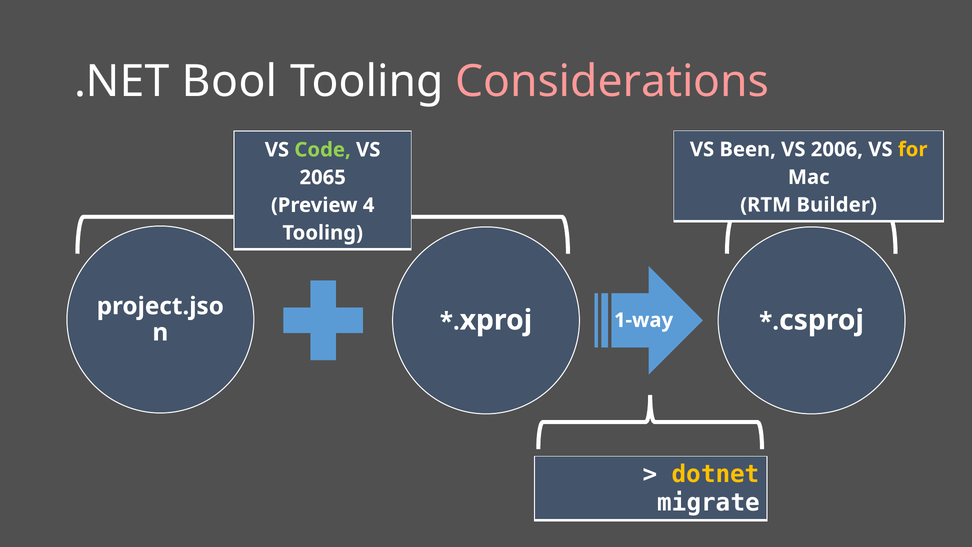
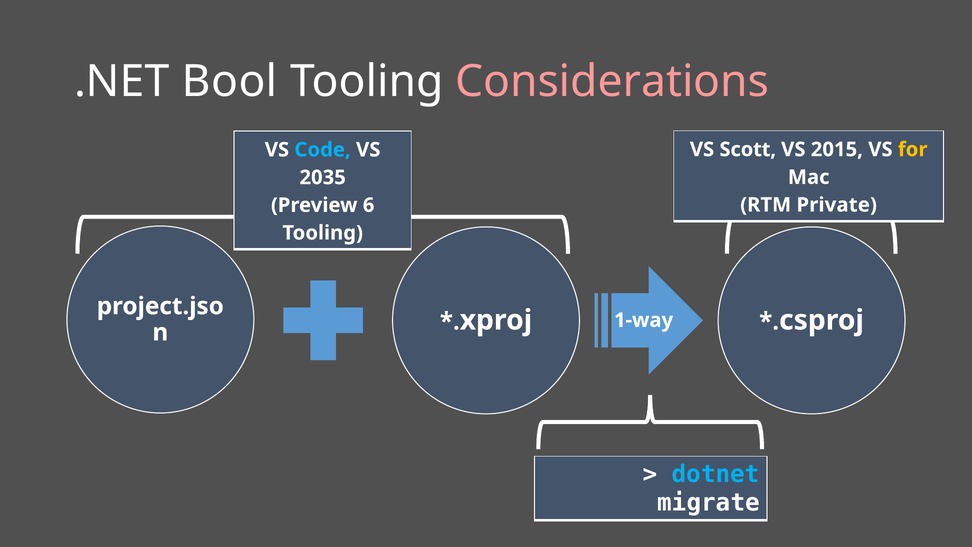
Been: Been -> Scott (748, 149)
2006: 2006 -> 2015 (837, 149)
Code colour: light green -> light blue (323, 150)
2065: 2065 -> 2035 (323, 177)
Builder: Builder -> Private (837, 205)
4: 4 -> 6 (369, 205)
dotnet colour: yellow -> light blue (716, 474)
